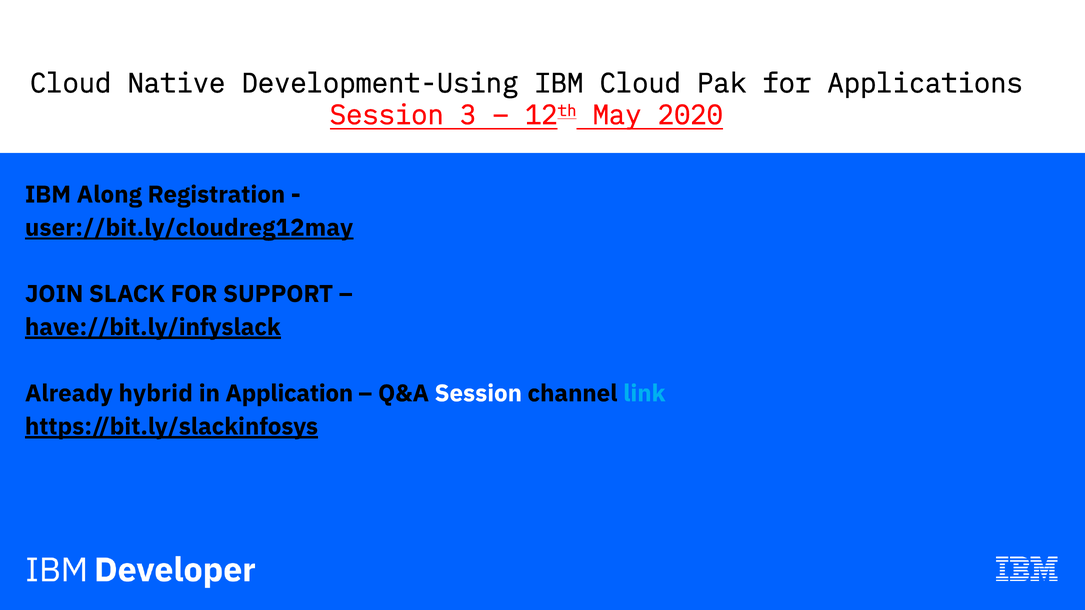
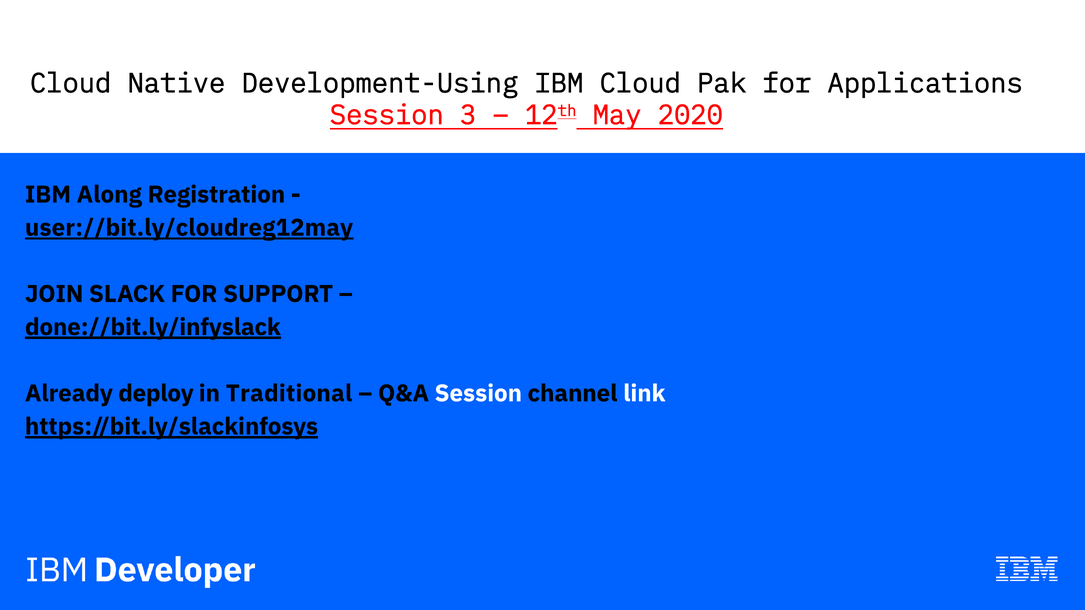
have://bit.ly/infyslack: have://bit.ly/infyslack -> done://bit.ly/infyslack (153, 327)
hybrid: hybrid -> deploy (156, 394)
Application: Application -> Traditional (289, 394)
link colour: light blue -> white (644, 394)
